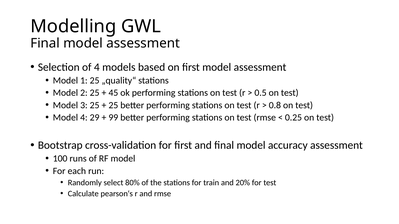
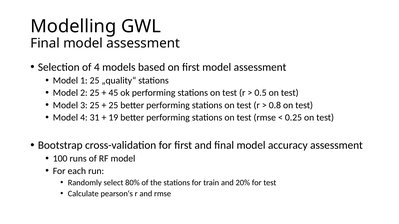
29: 29 -> 31 (95, 118)
99: 99 -> 19 (113, 118)
